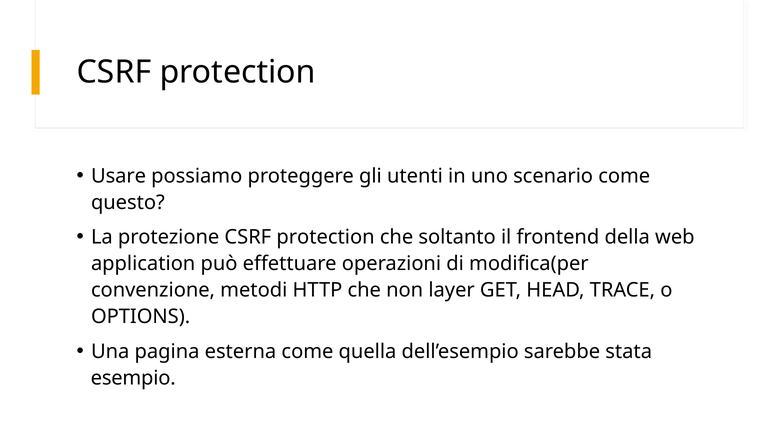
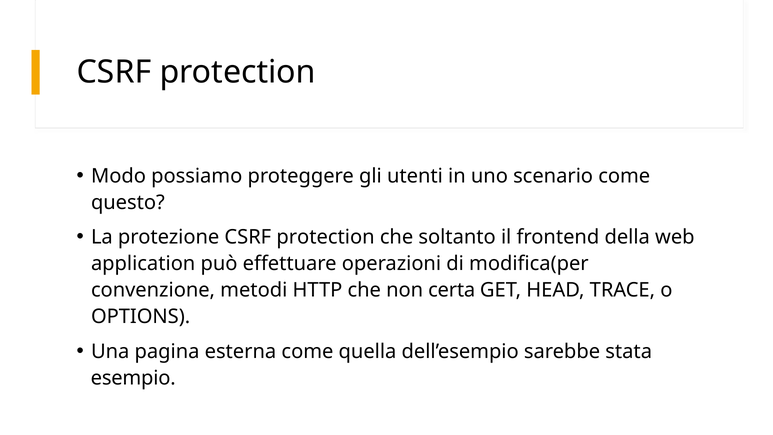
Usare: Usare -> Modo (118, 176)
layer: layer -> certa (452, 290)
